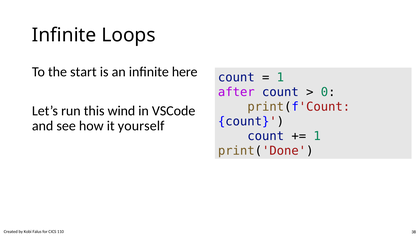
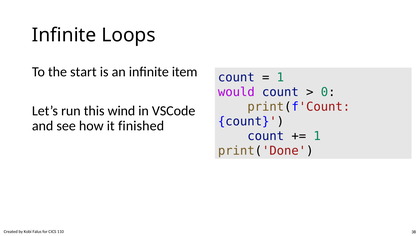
here: here -> item (185, 72)
after: after -> would (236, 92)
yourself: yourself -> finished (141, 126)
